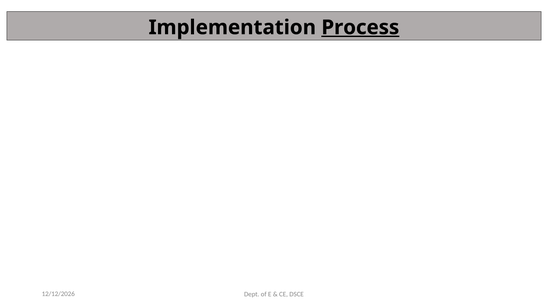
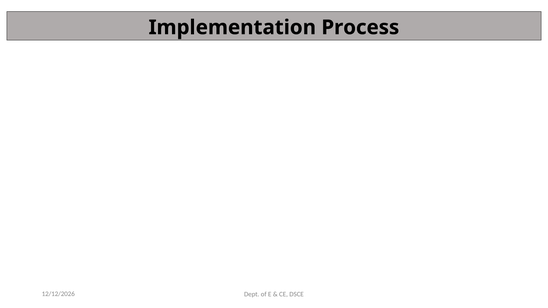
Process underline: present -> none (360, 27)
